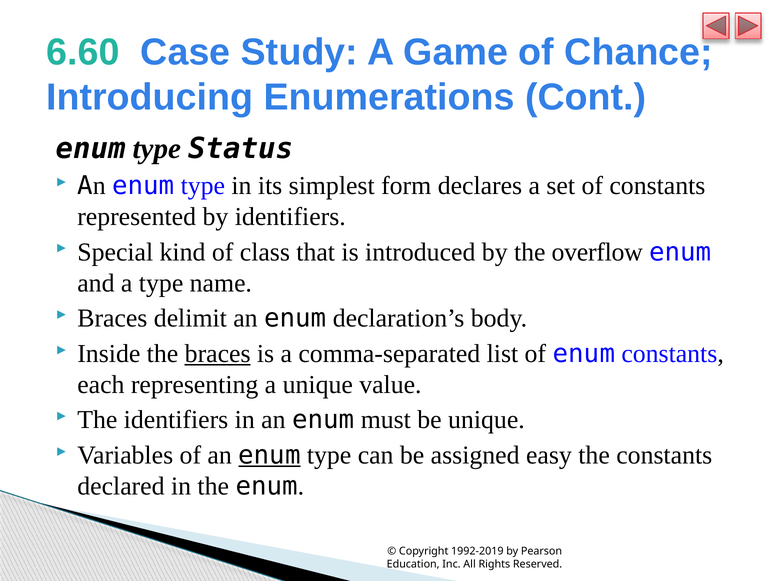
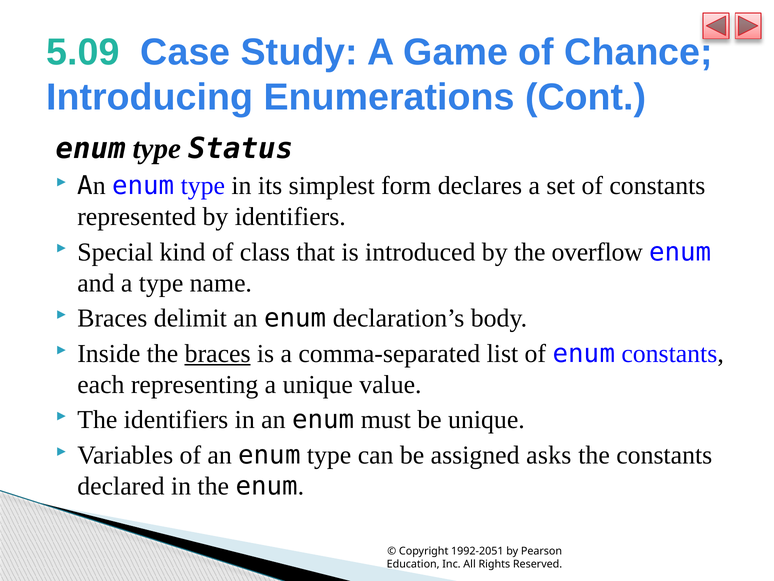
6.60: 6.60 -> 5.09 (83, 52)
enum underline: present -> none (270, 455)
easy: easy -> asks (549, 455)
1992-2019: 1992-2019 -> 1992-2051 (477, 551)
